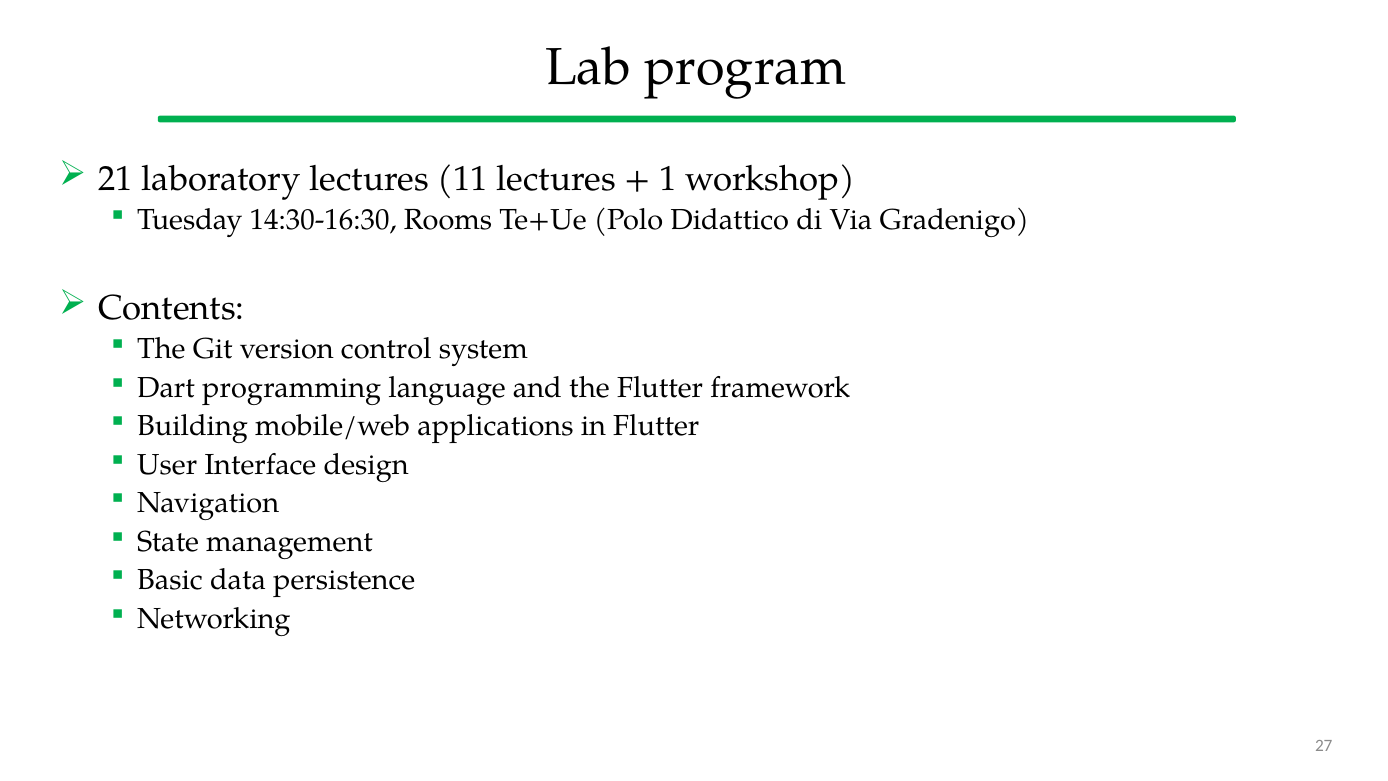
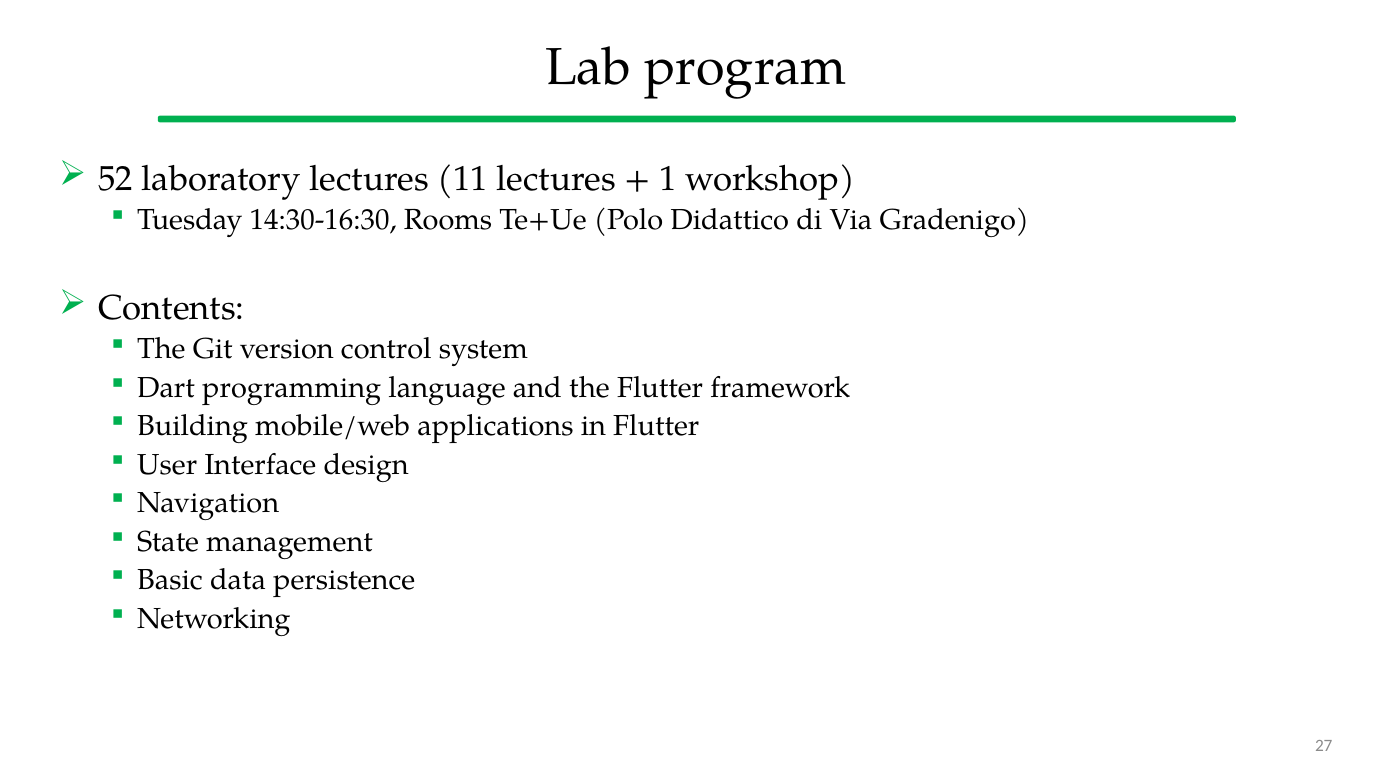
21: 21 -> 52 (116, 179)
